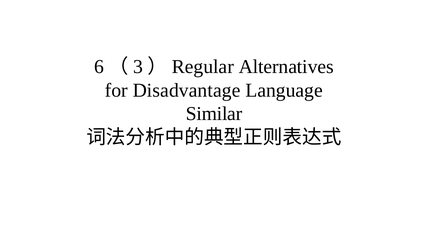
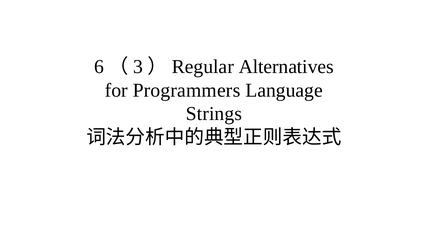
Disadvantage: Disadvantage -> Programmers (187, 90)
Similar: Similar -> Strings (214, 114)
